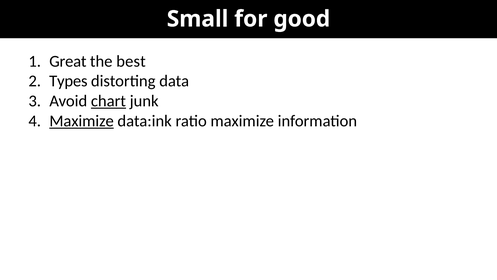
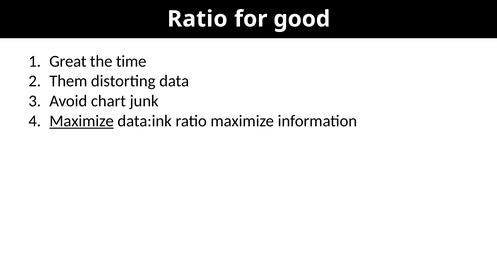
Small: Small -> Ratio (197, 19)
best: best -> time (131, 61)
Types: Types -> Them (68, 81)
chart underline: present -> none (108, 101)
